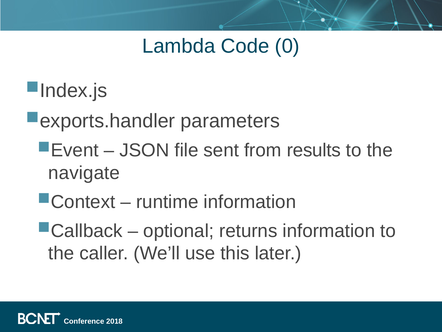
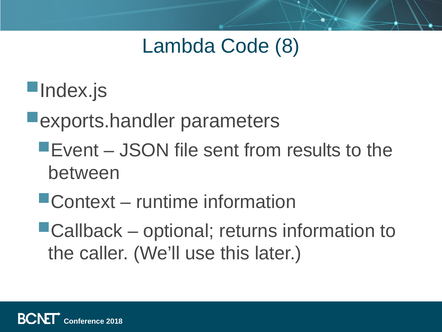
0: 0 -> 8 (287, 46)
navigate: navigate -> between (84, 173)
